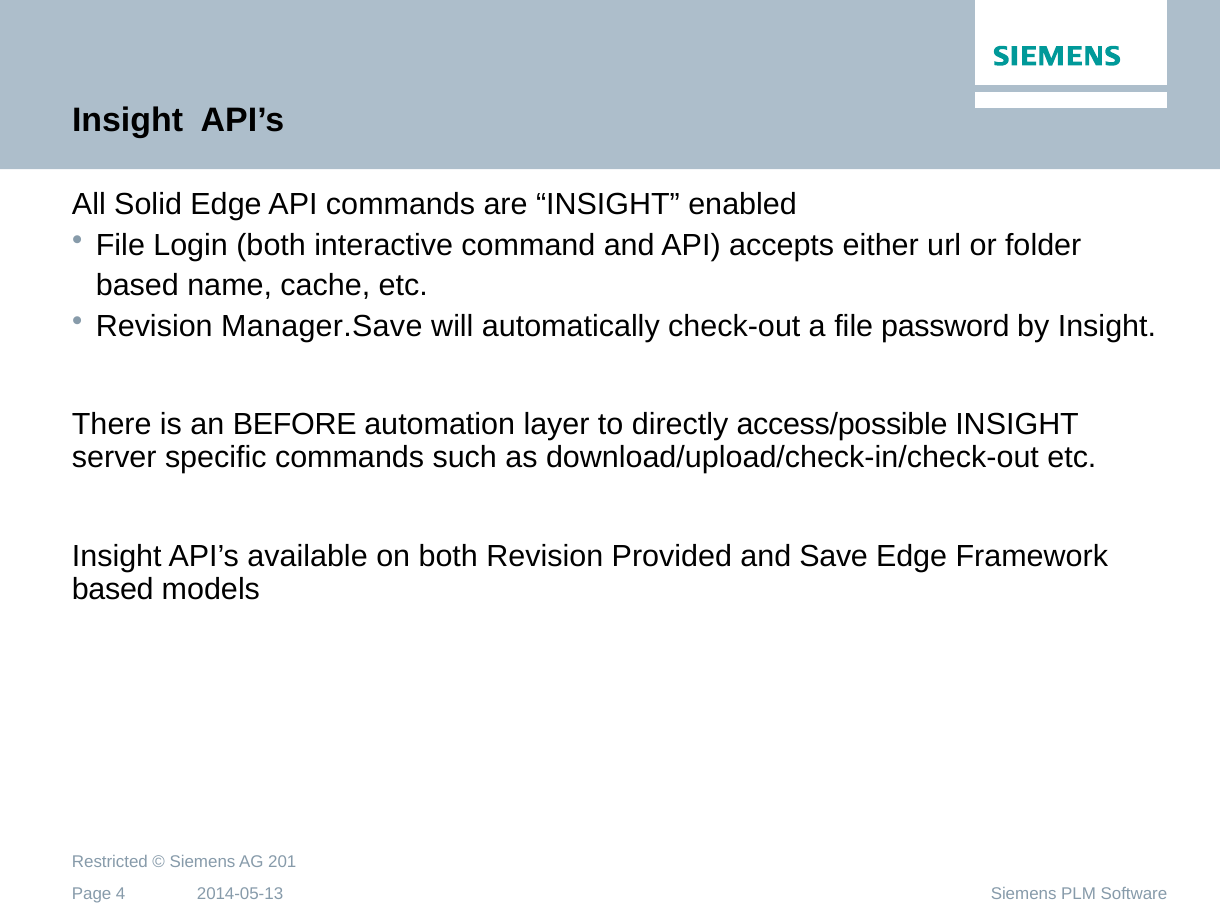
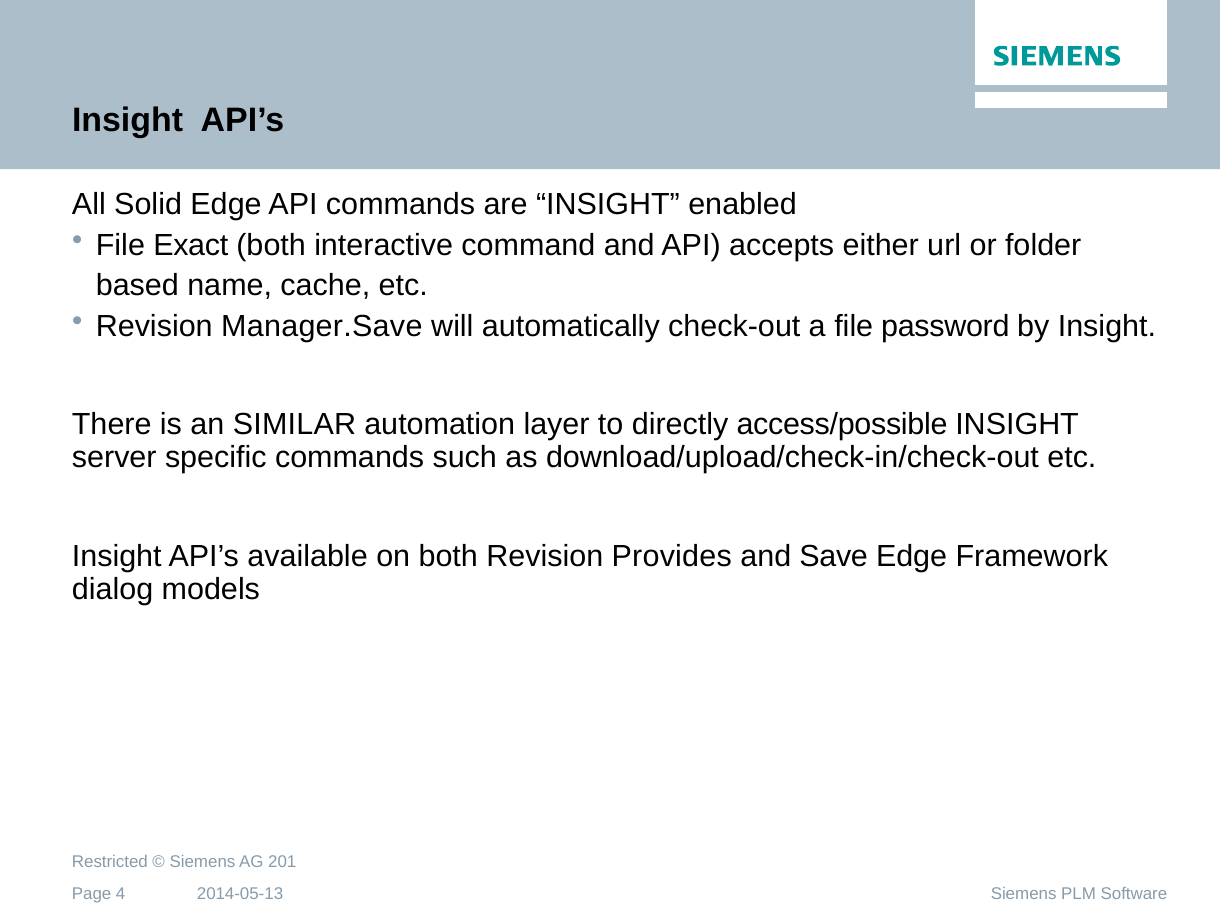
Login: Login -> Exact (191, 246)
BEFORE: BEFORE -> SIMILAR (294, 424)
Provided: Provided -> Provides (672, 556)
based: based -> dialog (113, 589)
